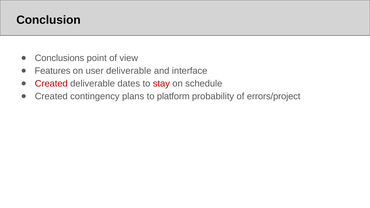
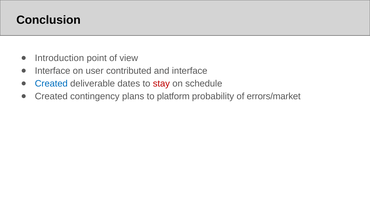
Conclusions: Conclusions -> Introduction (59, 58)
Features: Features -> Interface (53, 71)
user deliverable: deliverable -> contributed (129, 71)
Created colour: red -> blue (51, 84)
errors/project: errors/project -> errors/market (274, 96)
